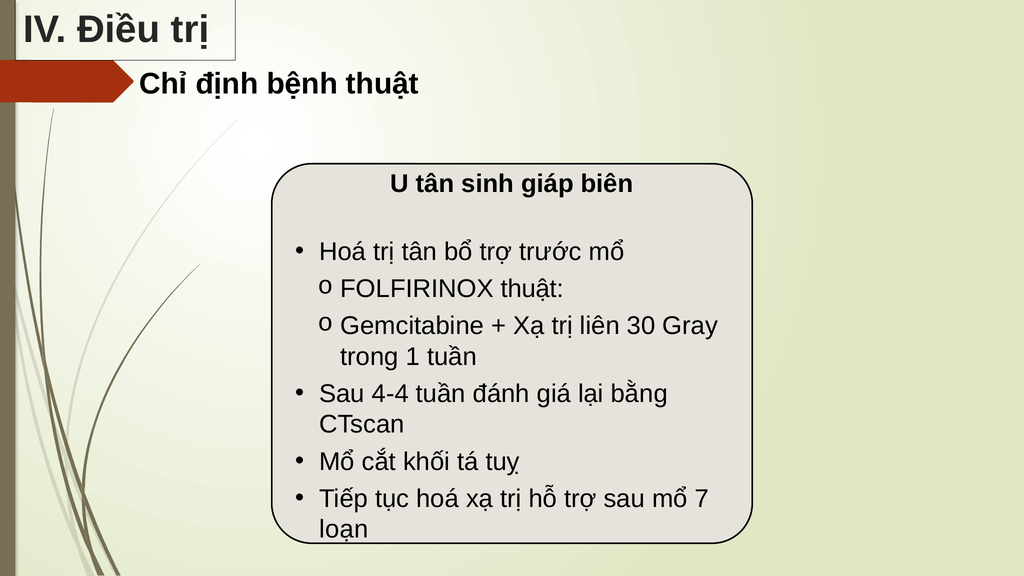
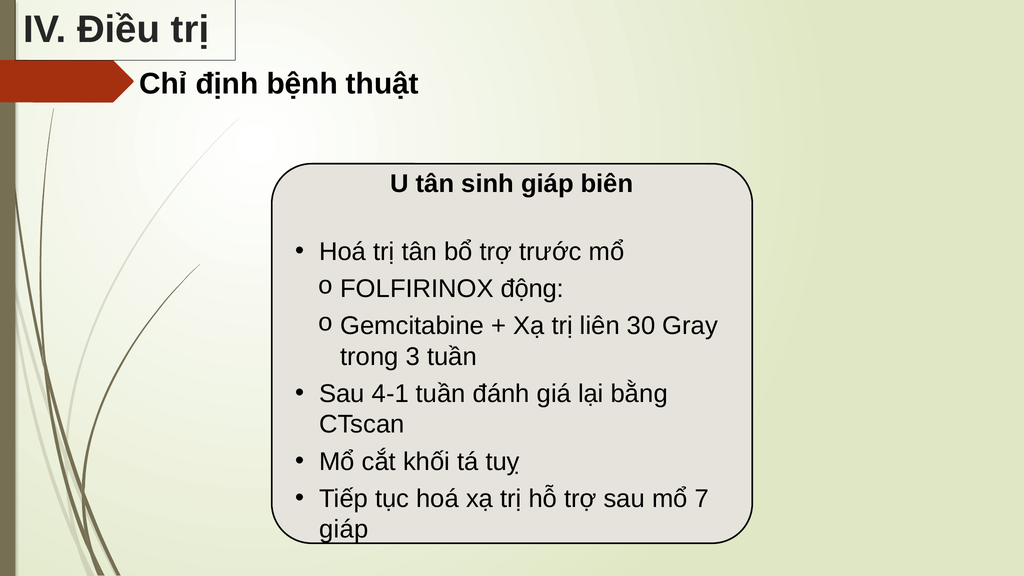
FOLFIRINOX thuật: thuật -> động (532, 289)
1: 1 -> 3 (413, 357)
4-4: 4-4 -> 4-1 (390, 394)
loạn: loạn -> giáp (344, 529)
